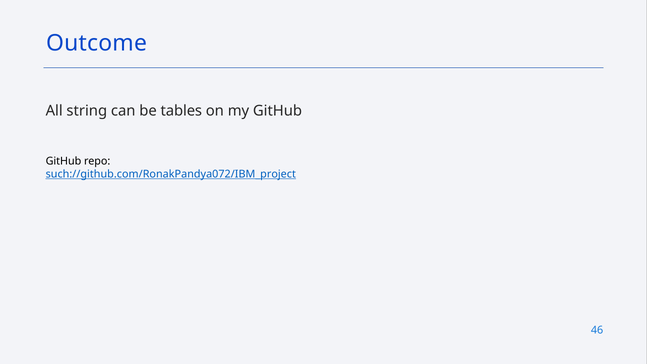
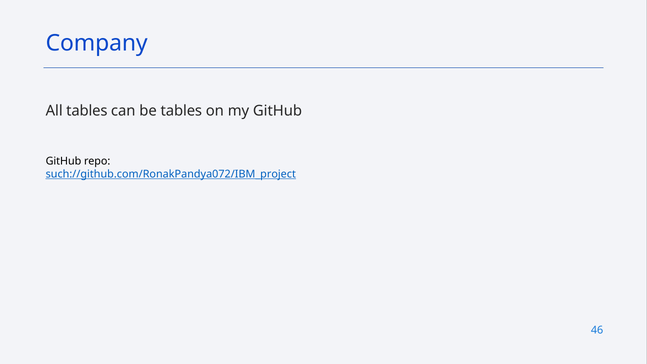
Outcome: Outcome -> Company (97, 43)
All string: string -> tables (87, 111)
